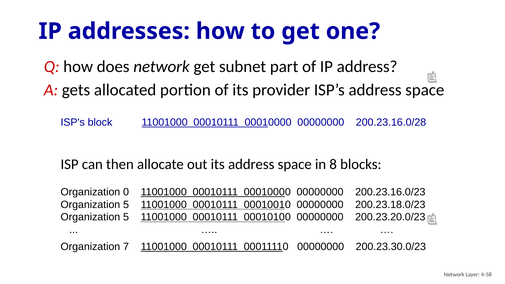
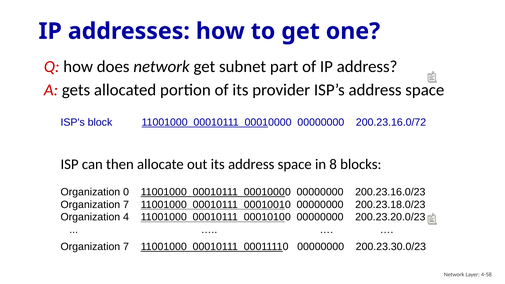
200.23.16.0/28: 200.23.16.0/28 -> 200.23.16.0/72 (391, 122)
5: 5 -> 7 (126, 205)
5: 5 -> 4 (126, 217)
